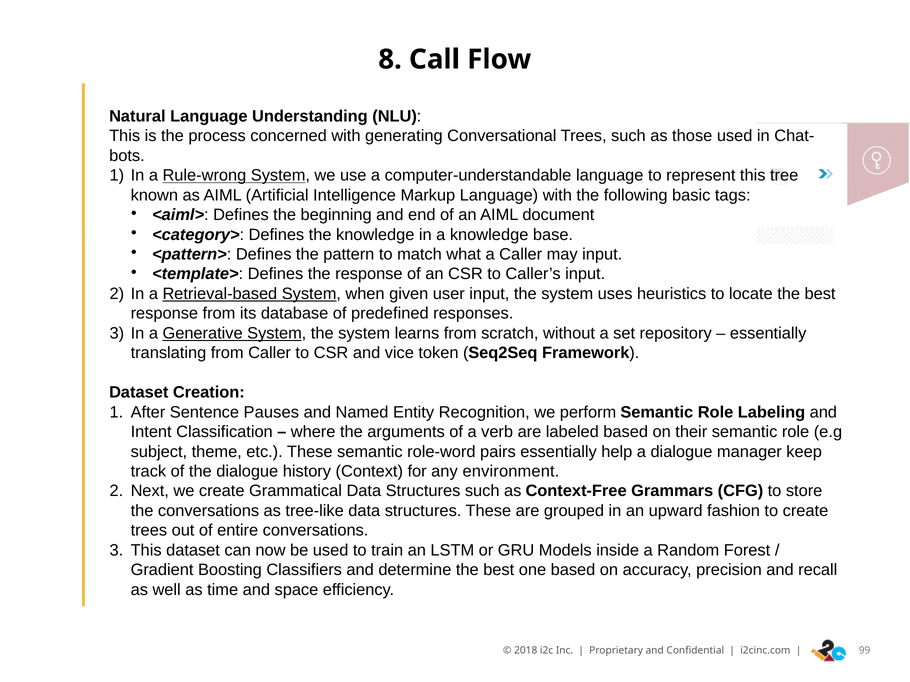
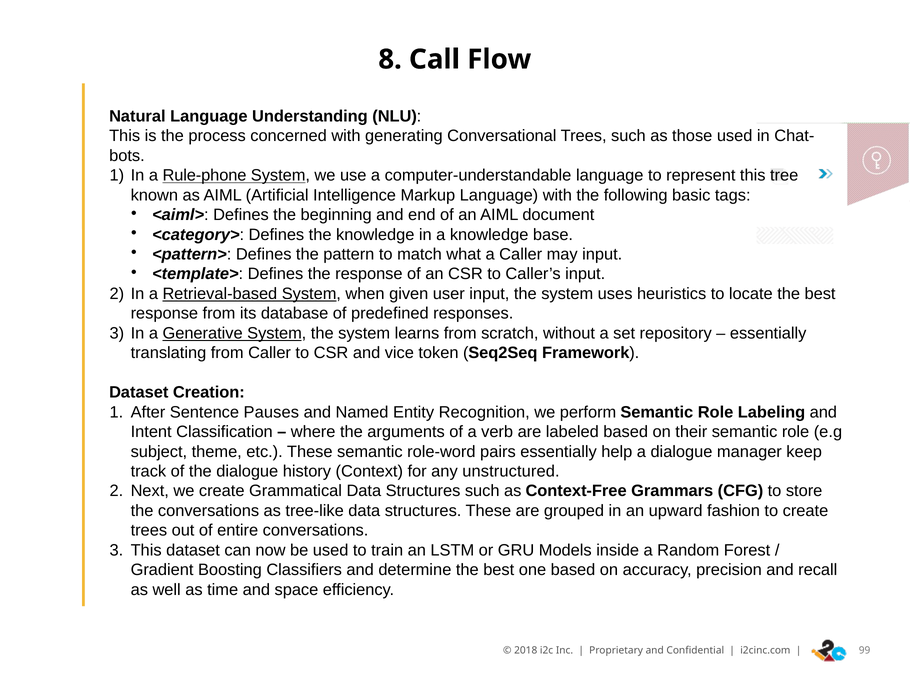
Rule-wrong: Rule-wrong -> Rule-phone (204, 176)
environment: environment -> unstructured (511, 472)
